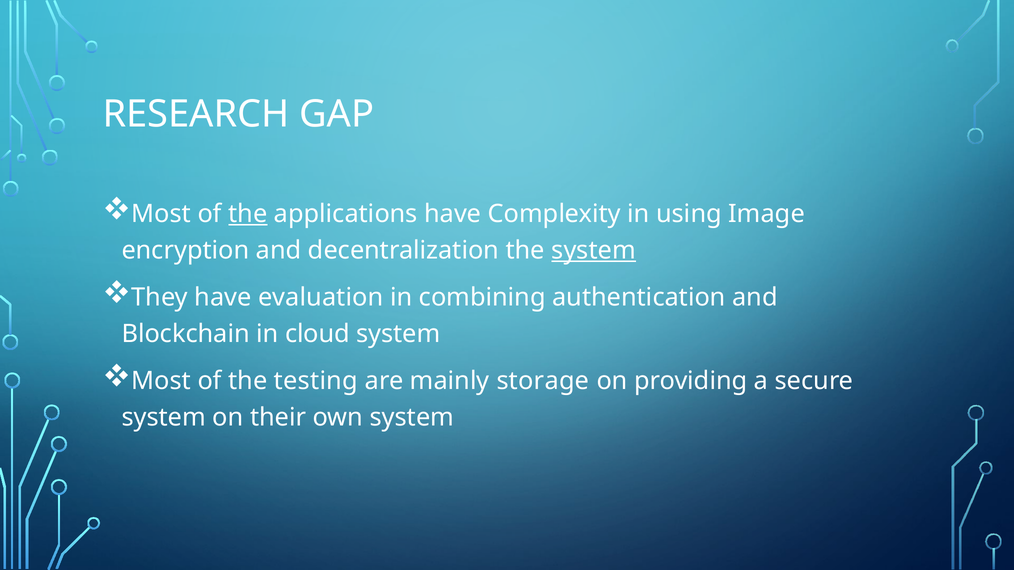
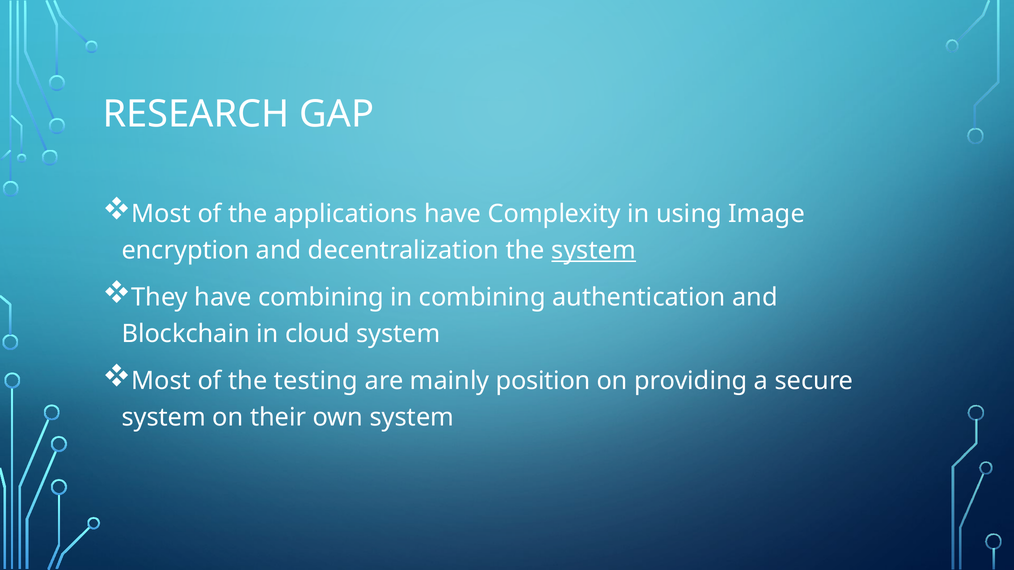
the underline: present -> none (248, 214)
have evaluation: evaluation -> combining (321, 298)
storage: storage -> position (543, 381)
